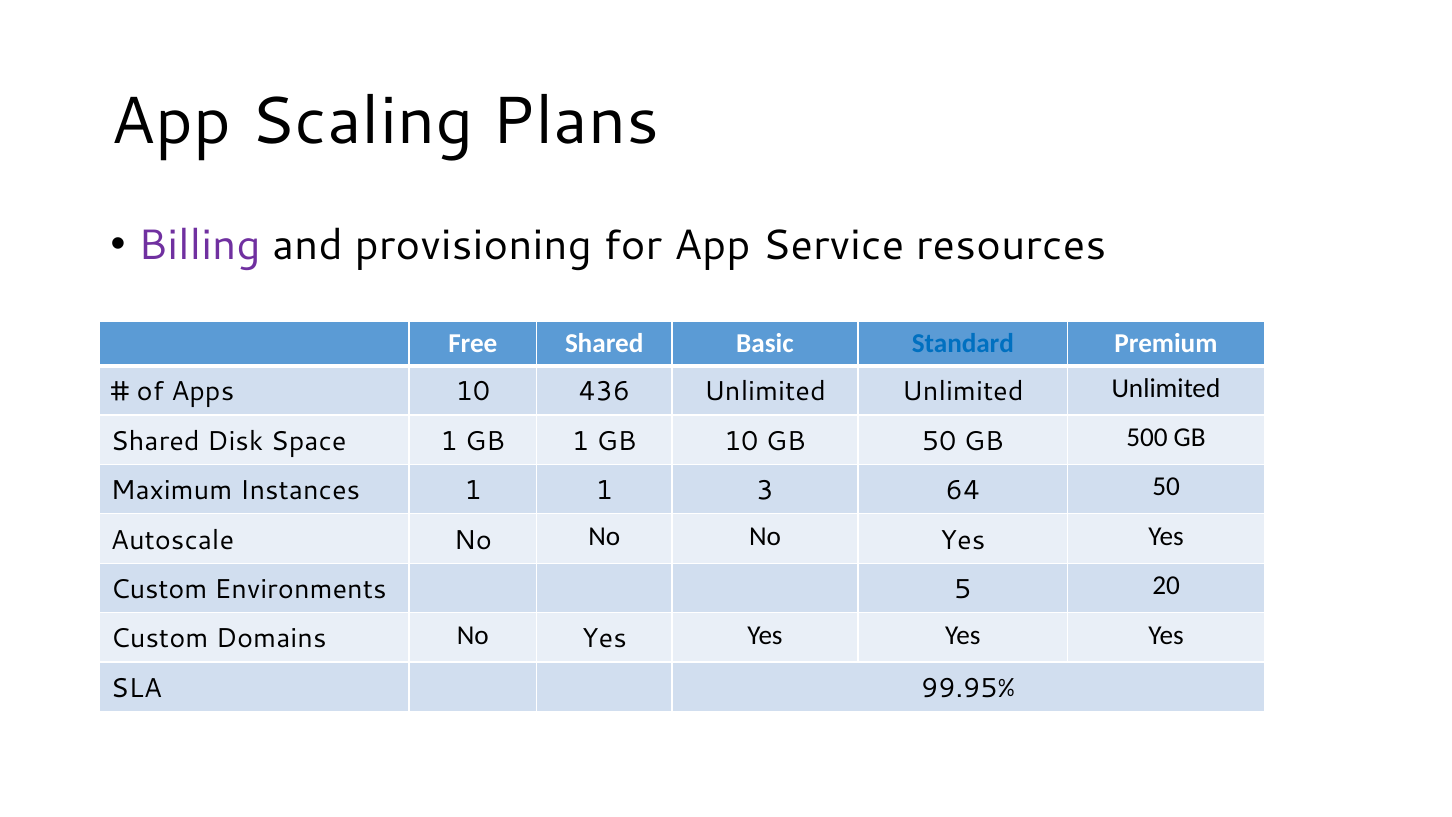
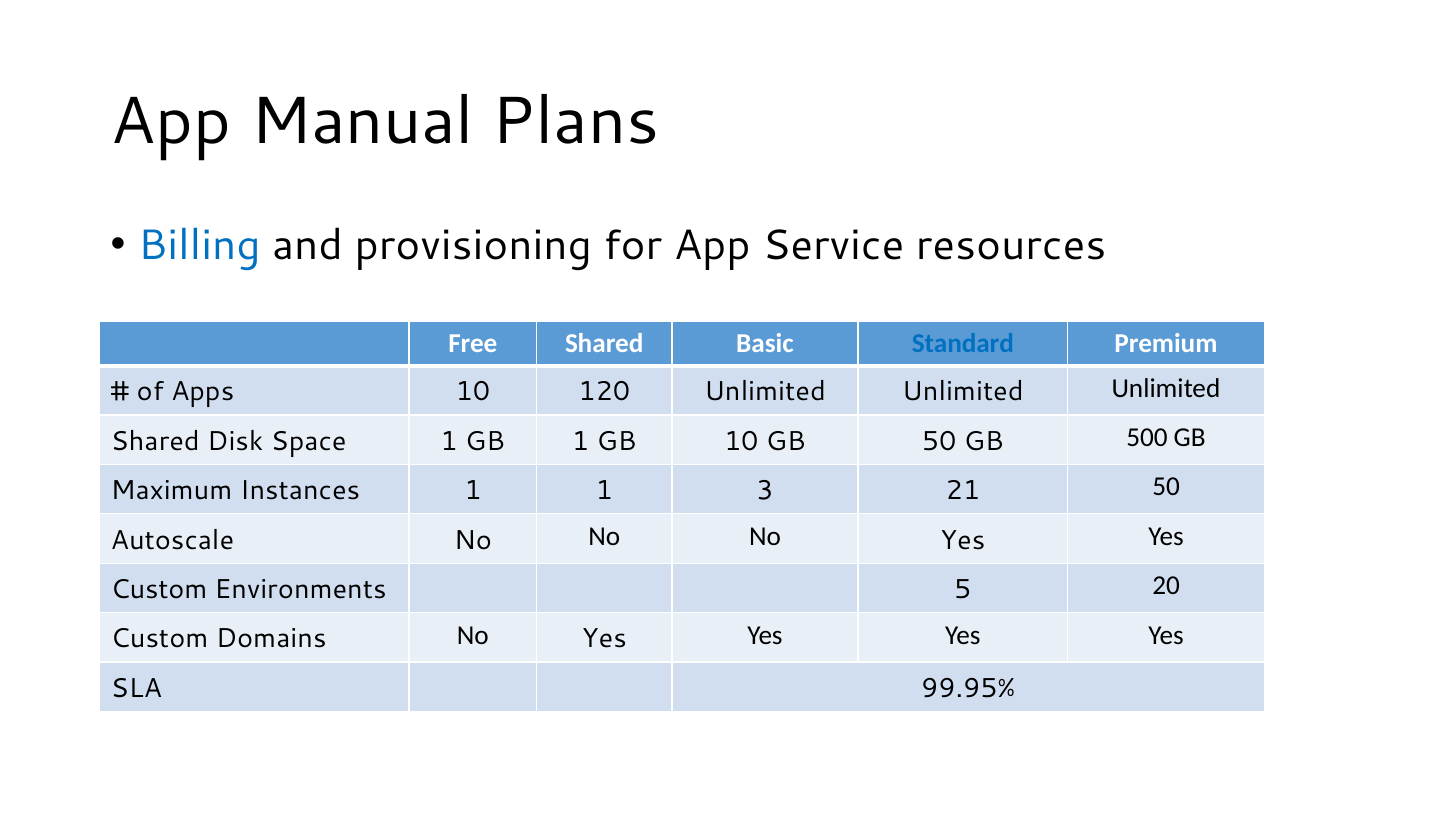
Scaling: Scaling -> Manual (362, 122)
Billing colour: purple -> blue (199, 245)
436: 436 -> 120 (604, 392)
64: 64 -> 21 (963, 490)
